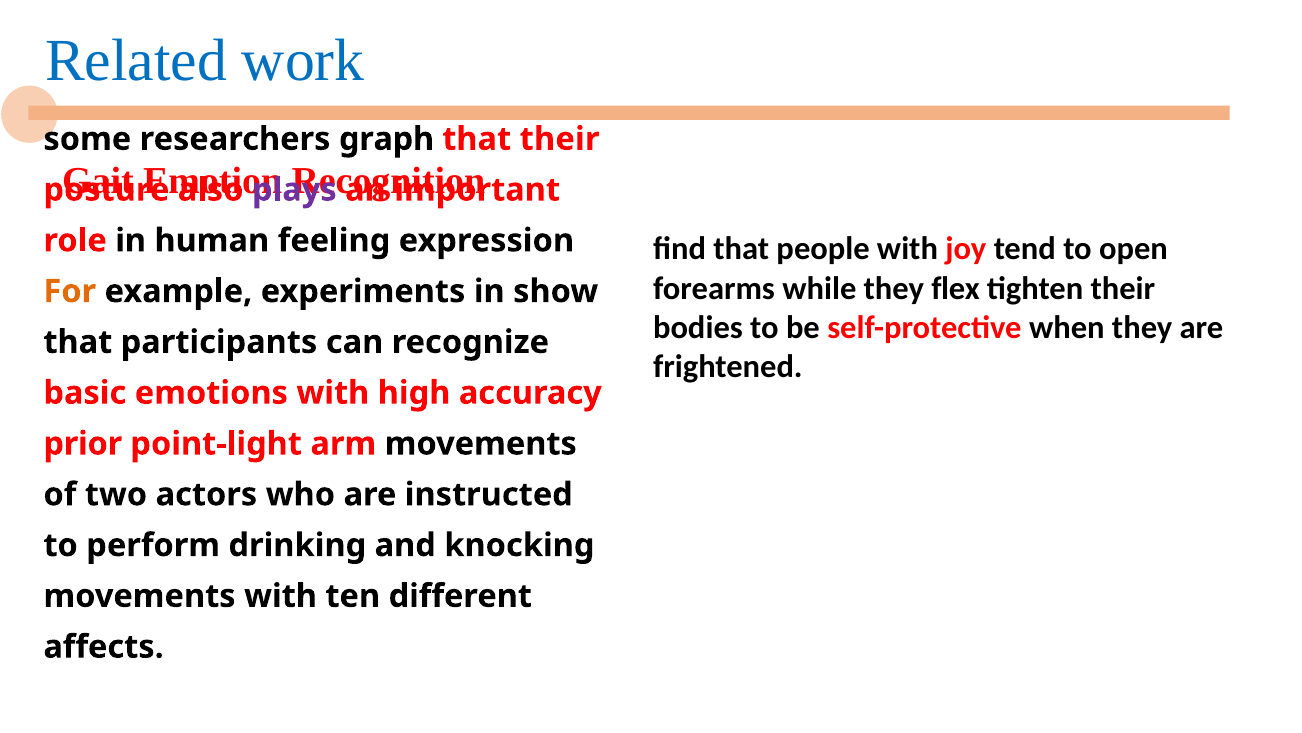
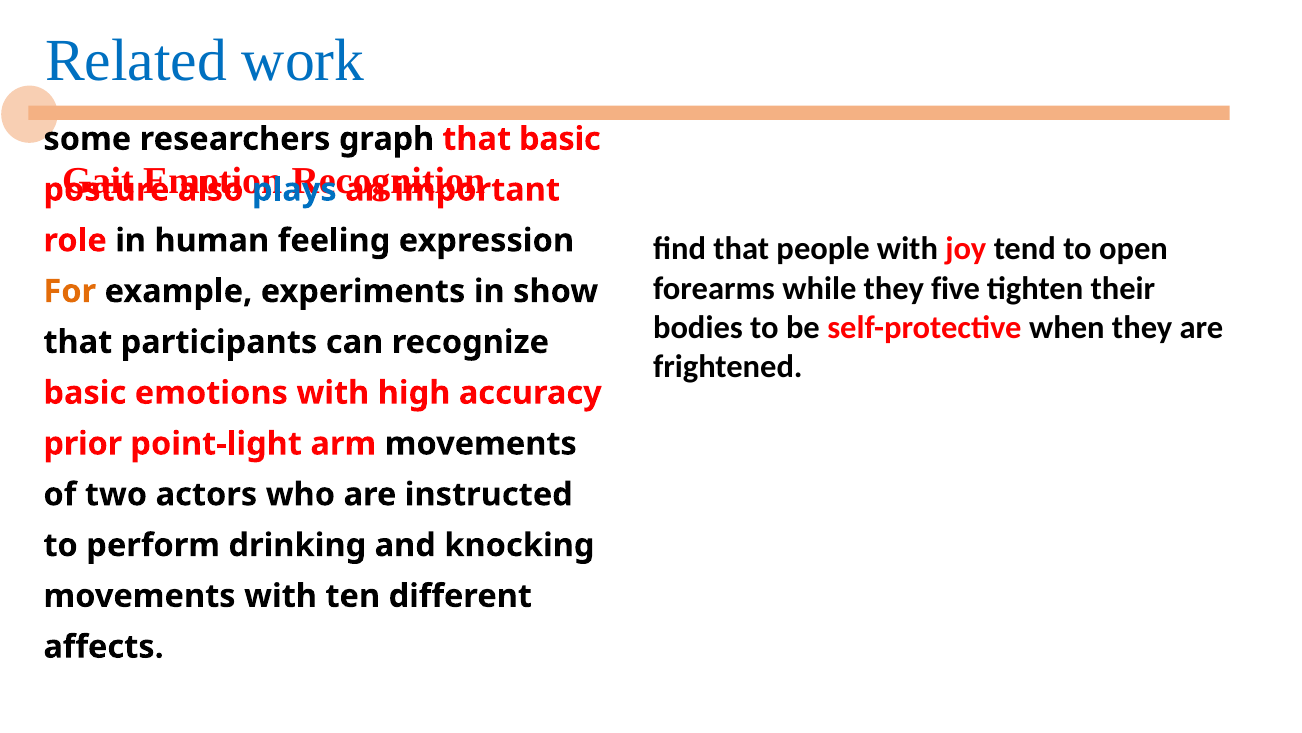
that their: their -> basic (560, 139)
plays colour: purple -> blue (294, 190)
flex: flex -> five (956, 288)
